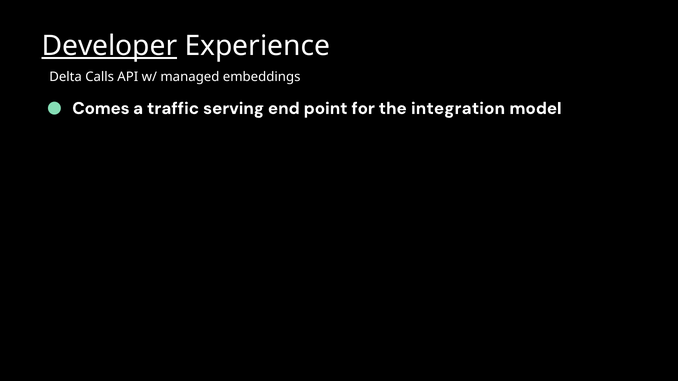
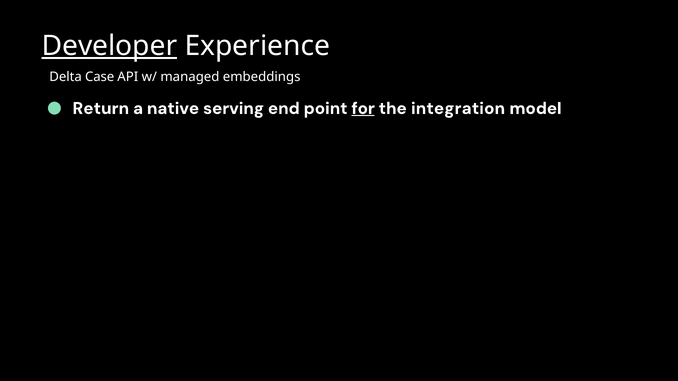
Calls: Calls -> Case (100, 77)
Comes: Comes -> Return (101, 108)
traffic: traffic -> native (173, 108)
for underline: none -> present (363, 108)
